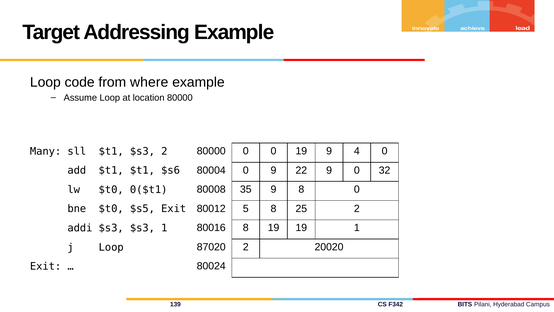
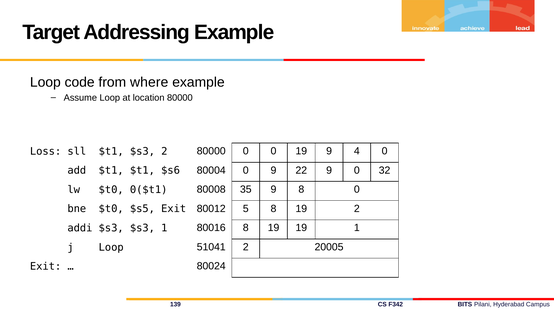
Many: Many -> Loss (46, 151)
5 8 25: 25 -> 19 (301, 208)
87020: 87020 -> 51041 (211, 247)
20020: 20020 -> 20005 (329, 247)
